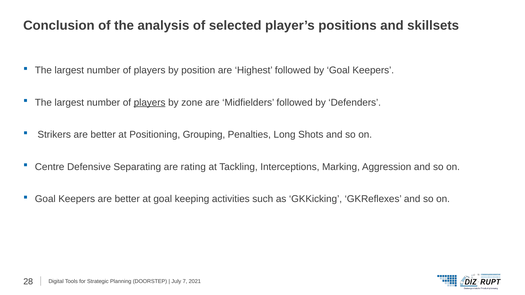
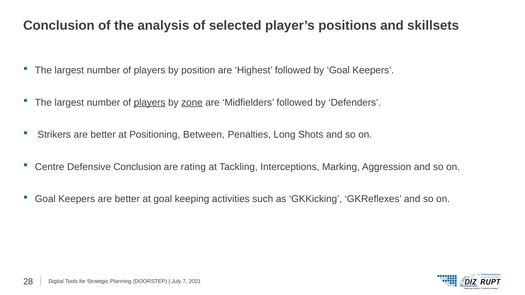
zone underline: none -> present (192, 103)
Grouping: Grouping -> Between (204, 135)
Defensive Separating: Separating -> Conclusion (137, 167)
